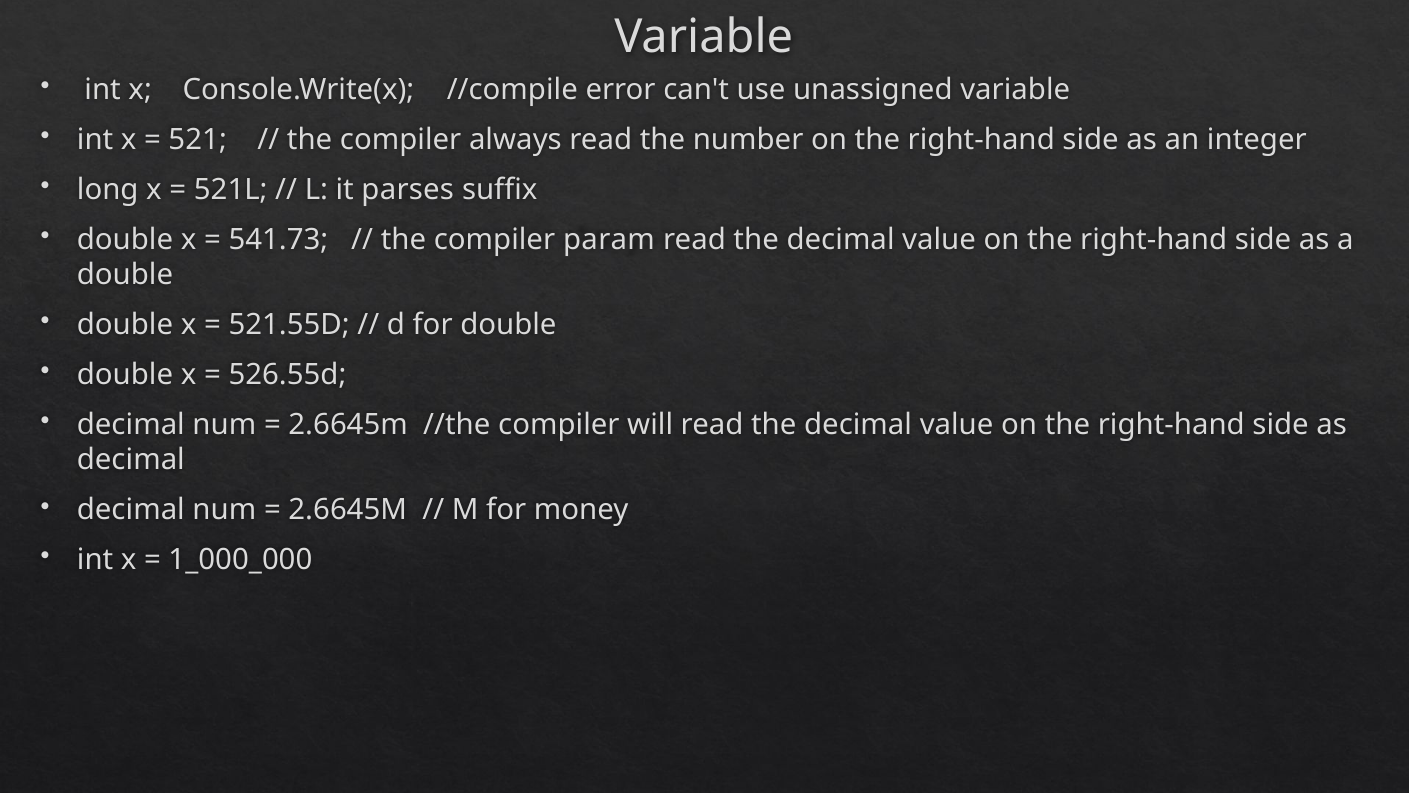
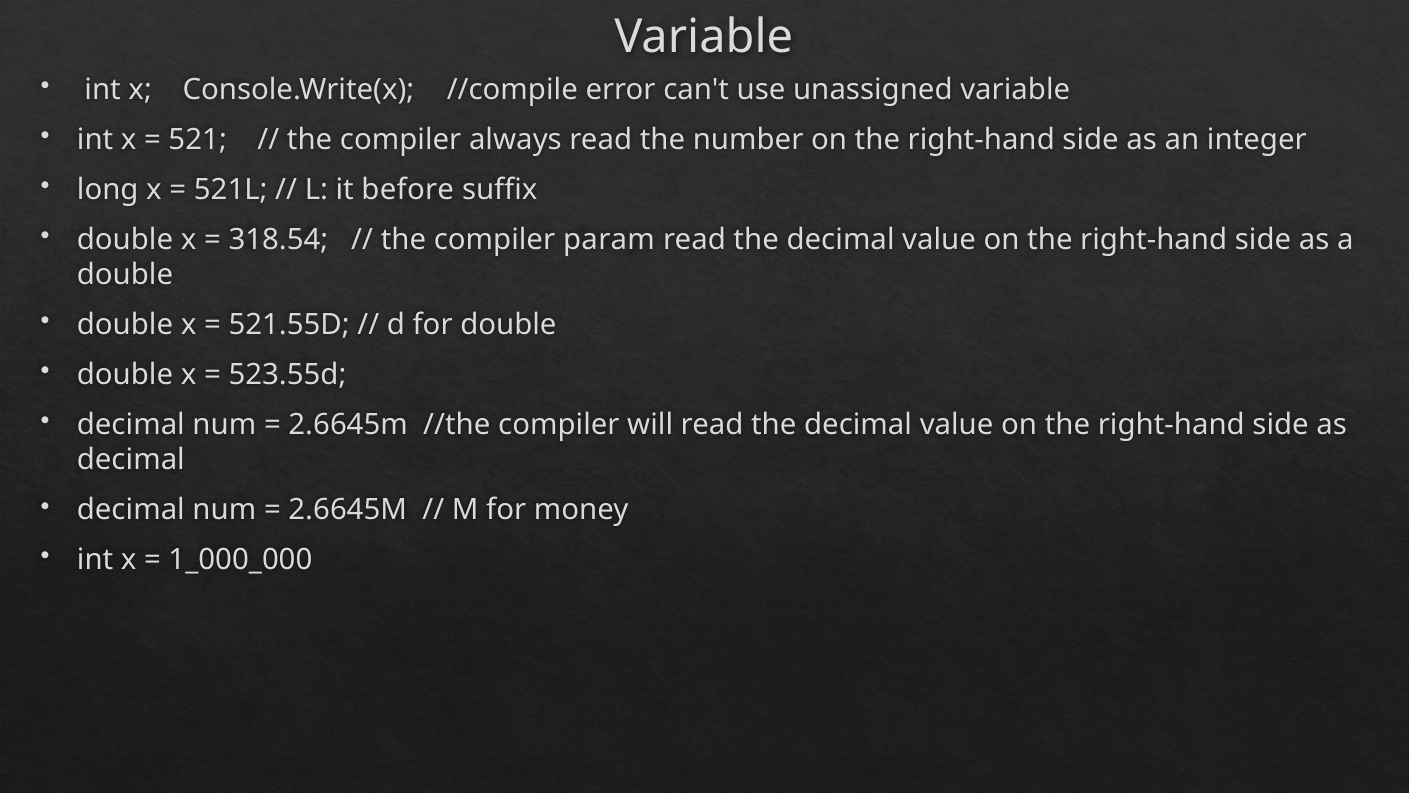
parses: parses -> before (408, 190)
541.73: 541.73 -> 318.54 (278, 240)
526.55d: 526.55d -> 523.55d (287, 375)
